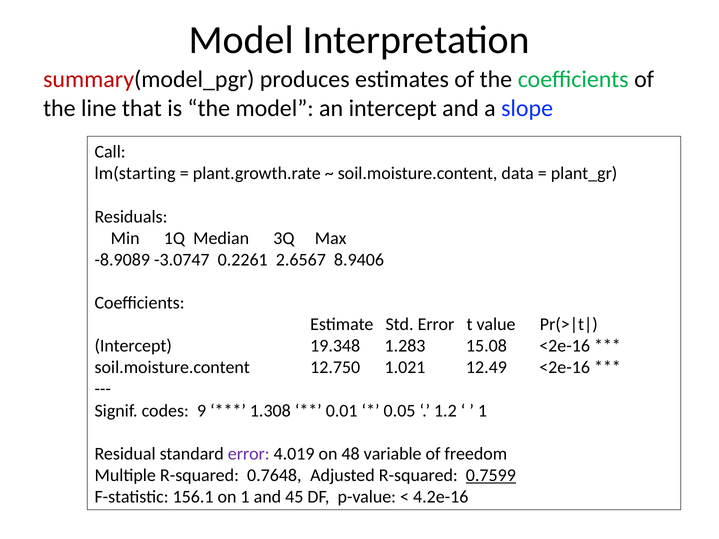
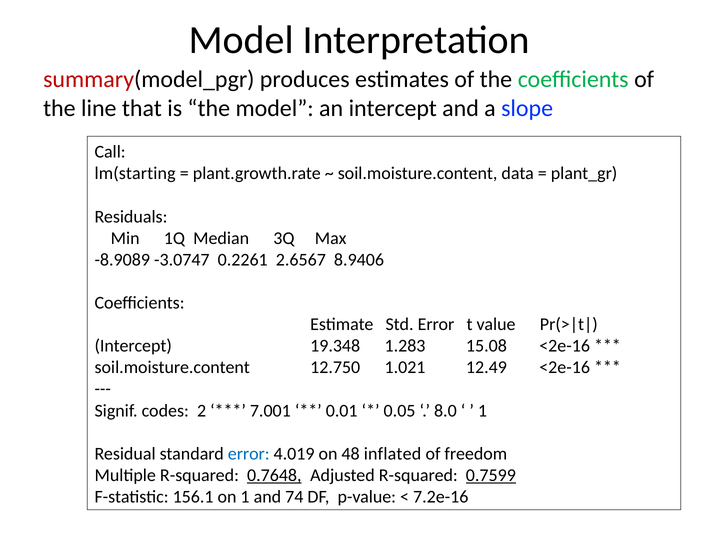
9: 9 -> 2 (202, 411)
1.308: 1.308 -> 7.001 (270, 411)
1.2: 1.2 -> 8.0 (445, 411)
error colour: purple -> blue (249, 454)
variable: variable -> inflated (393, 454)
0.7648 underline: none -> present (274, 476)
45: 45 -> 74 (294, 497)
4.2e-16: 4.2e-16 -> 7.2e-16 (441, 497)
